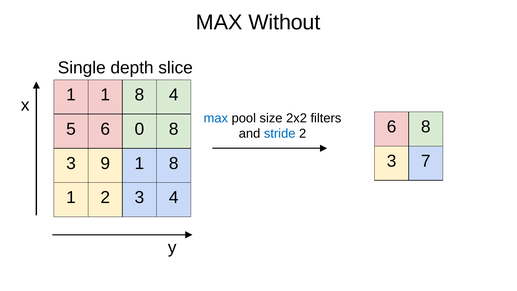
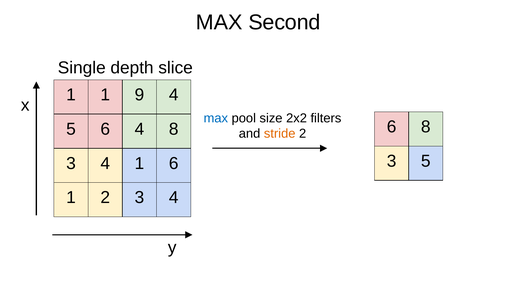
Without: Without -> Second (284, 22)
1 1 8: 8 -> 9 (139, 95)
6 0: 0 -> 4 (139, 129)
stride colour: blue -> orange (280, 134)
3 7: 7 -> 5 (426, 161)
9: 9 -> 4 (105, 163)
8: 8 -> 6 (174, 163)
